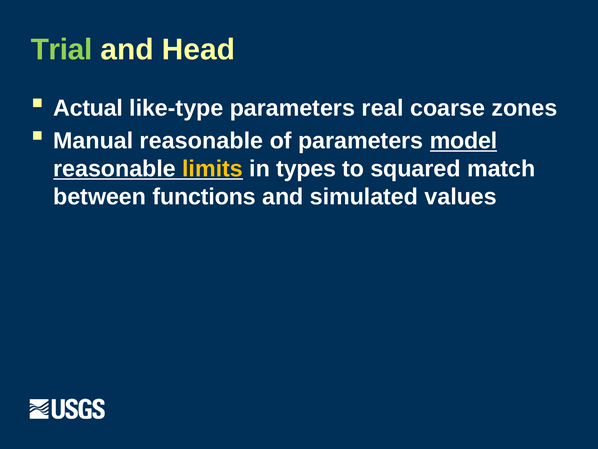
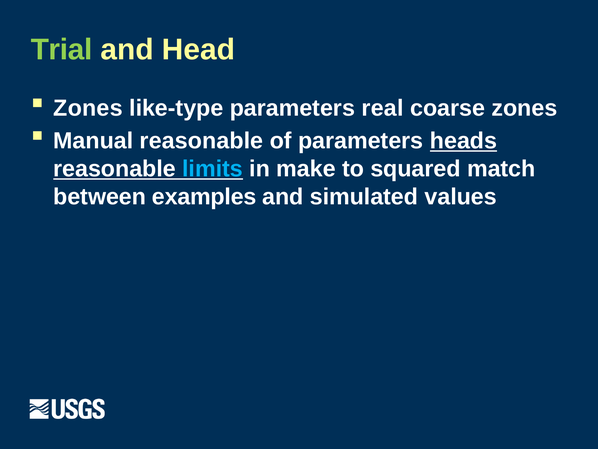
Actual: Actual -> Zones (88, 108)
model: model -> heads (463, 141)
limits colour: yellow -> light blue (212, 169)
types: types -> make (306, 169)
functions: functions -> examples (204, 197)
